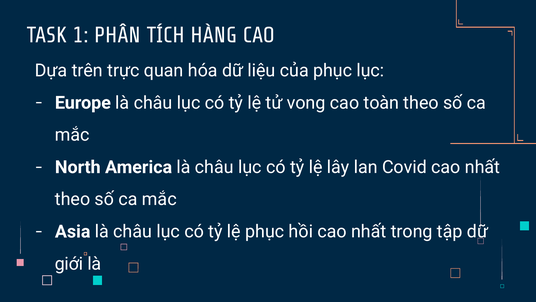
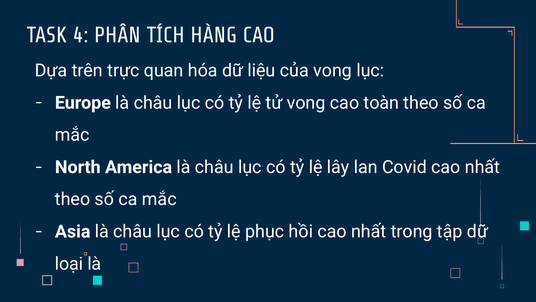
1: 1 -> 4 (81, 35)
của phục: phục -> vong (333, 70)
giới: giới -> loại (69, 263)
